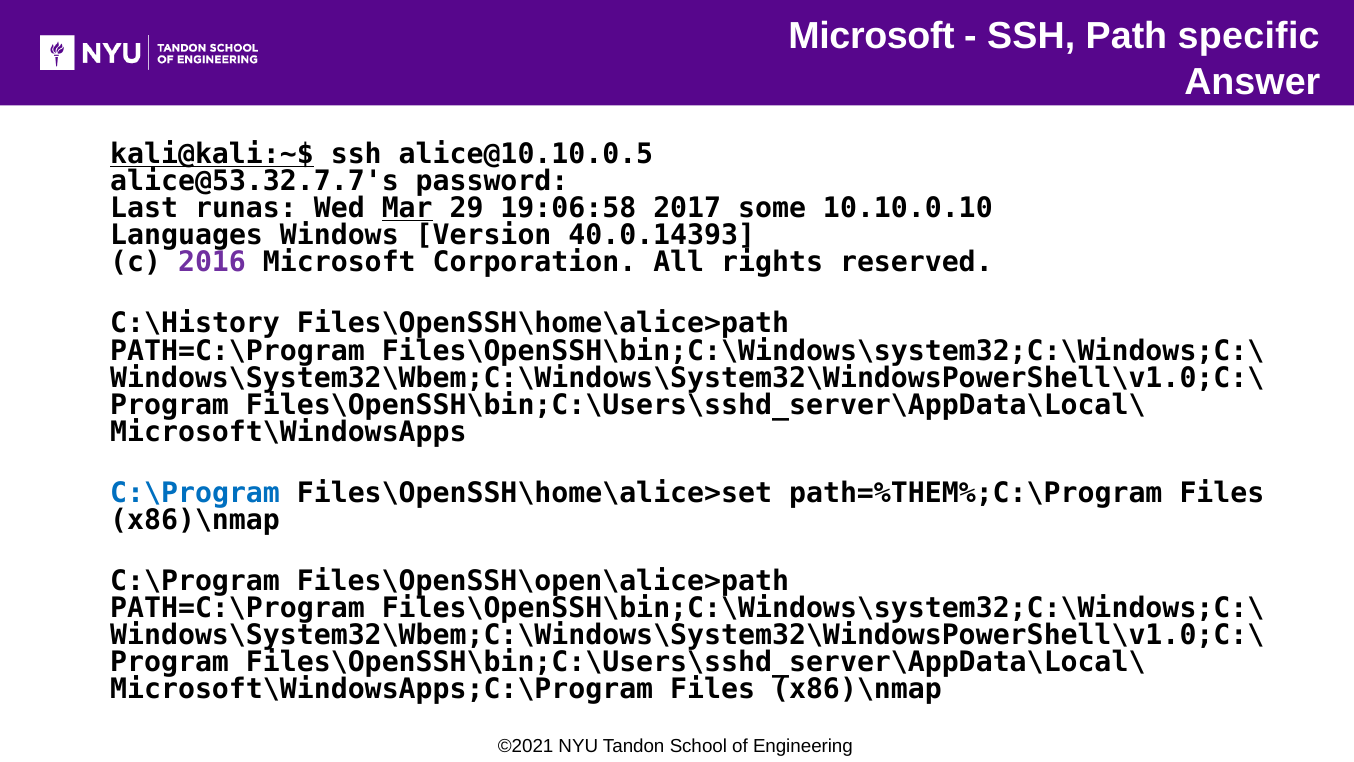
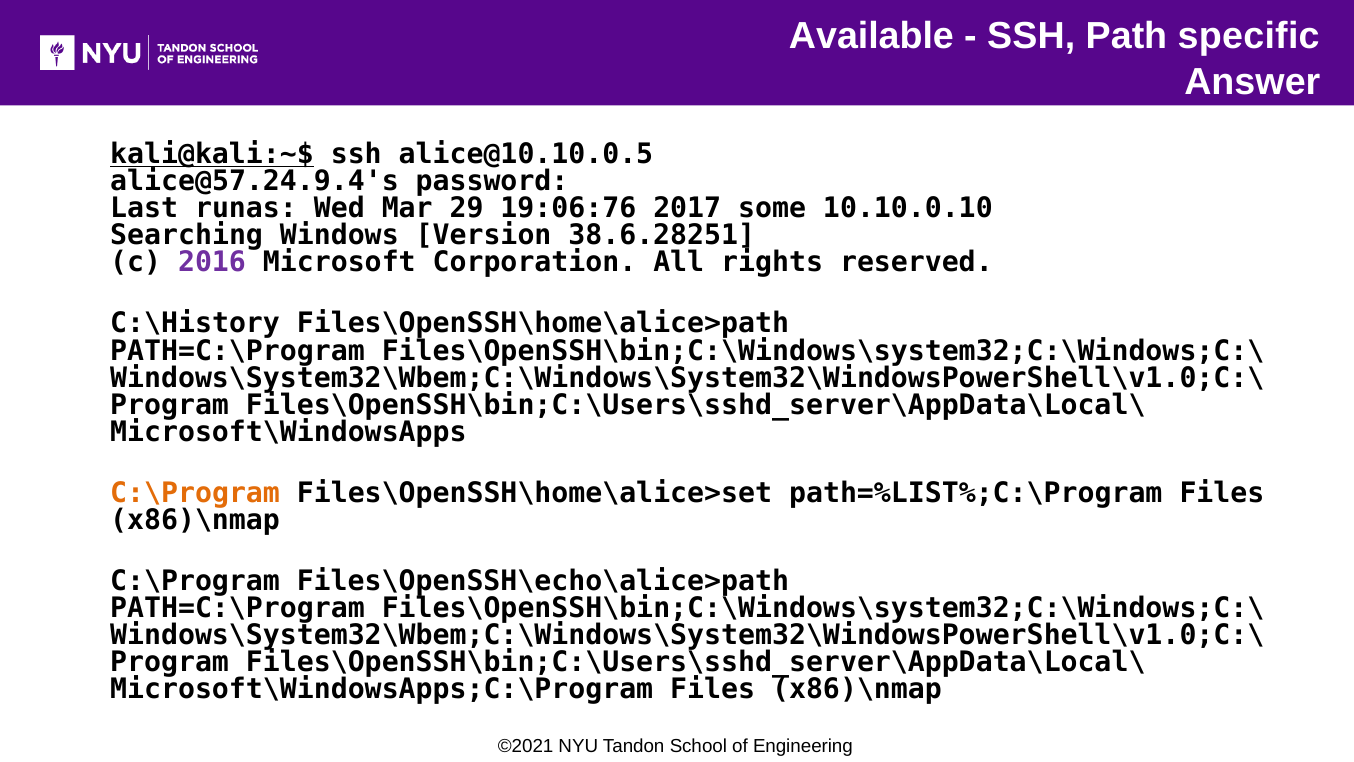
Microsoft: Microsoft -> Available (871, 36)
alice@53.32.7.7's: alice@53.32.7.7's -> alice@57.24.9.4's (255, 181)
Mar underline: present -> none (407, 208)
19:06:58: 19:06:58 -> 19:06:76 (568, 208)
Languages: Languages -> Searching (187, 235)
40.0.14393: 40.0.14393 -> 38.6.28251 (662, 235)
C:\Program colour: blue -> orange (195, 493)
path=%THEM%;C:\Program: path=%THEM%;C:\Program -> path=%LIST%;C:\Program (976, 493)
Files\OpenSSH\open\alice>path: Files\OpenSSH\open\alice>path -> Files\OpenSSH\echo\alice>path (543, 581)
